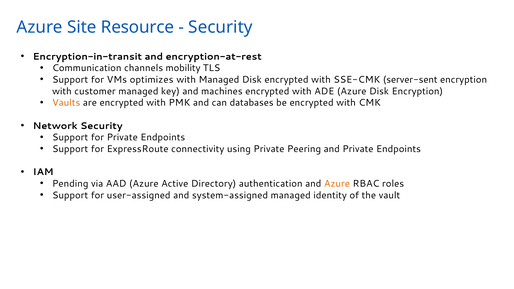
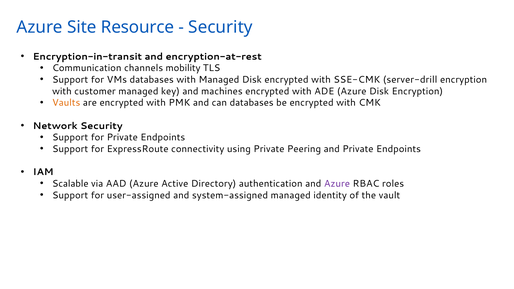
VMs optimizes: optimizes -> databases (152, 80)
server-sent: server-sent -> server-drill (410, 80)
Pending: Pending -> Scalable (70, 184)
Azure colour: orange -> purple (337, 184)
